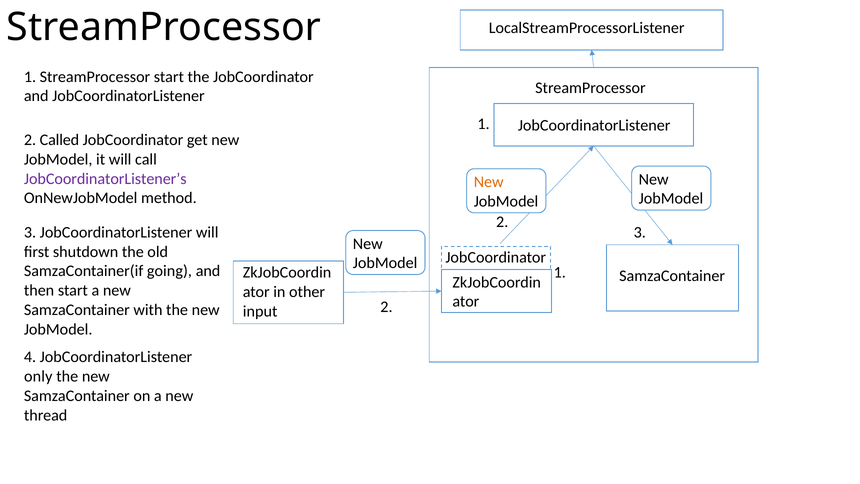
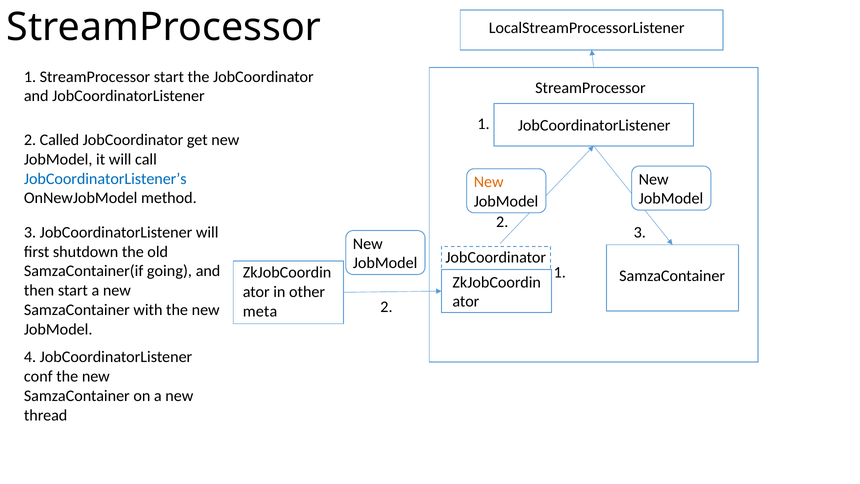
JobCoordinatorListener’s colour: purple -> blue (105, 179)
input: input -> meta (260, 311)
only: only -> conf (38, 376)
